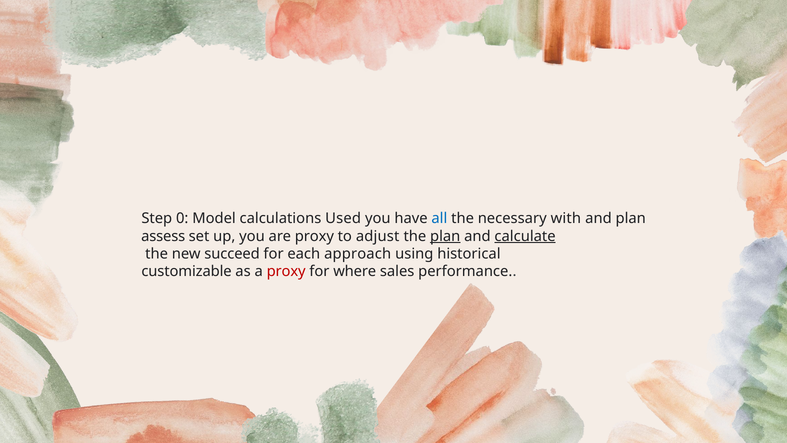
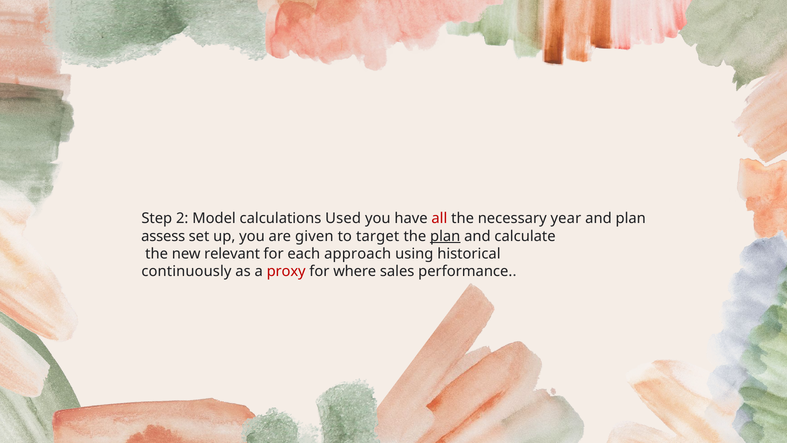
0: 0 -> 2 (182, 218)
all colour: blue -> red (439, 218)
with: with -> year (566, 218)
are proxy: proxy -> given (314, 236)
adjust: adjust -> target (378, 236)
calculate underline: present -> none (525, 236)
succeed: succeed -> relevant (232, 254)
customizable: customizable -> continuously (186, 271)
